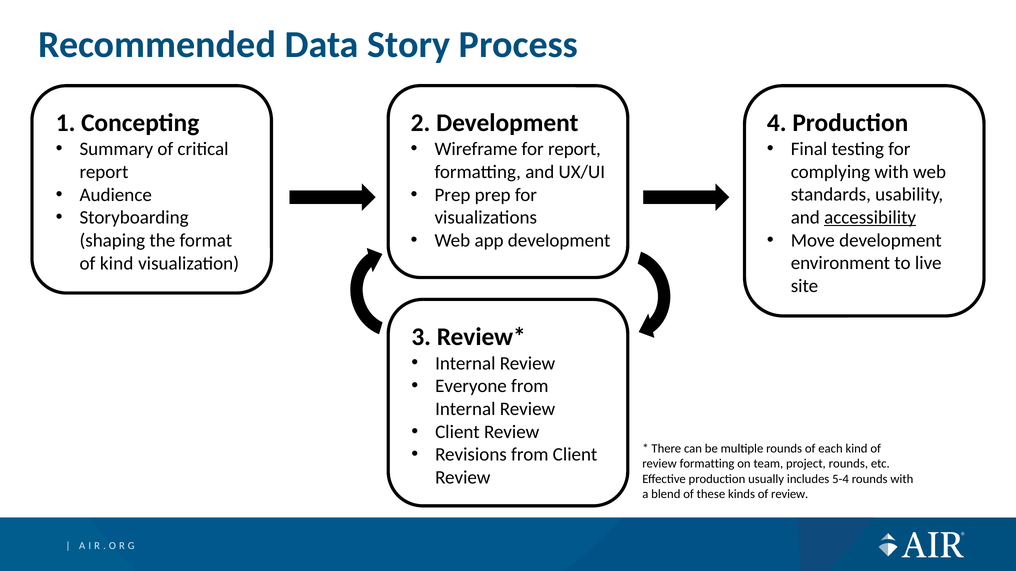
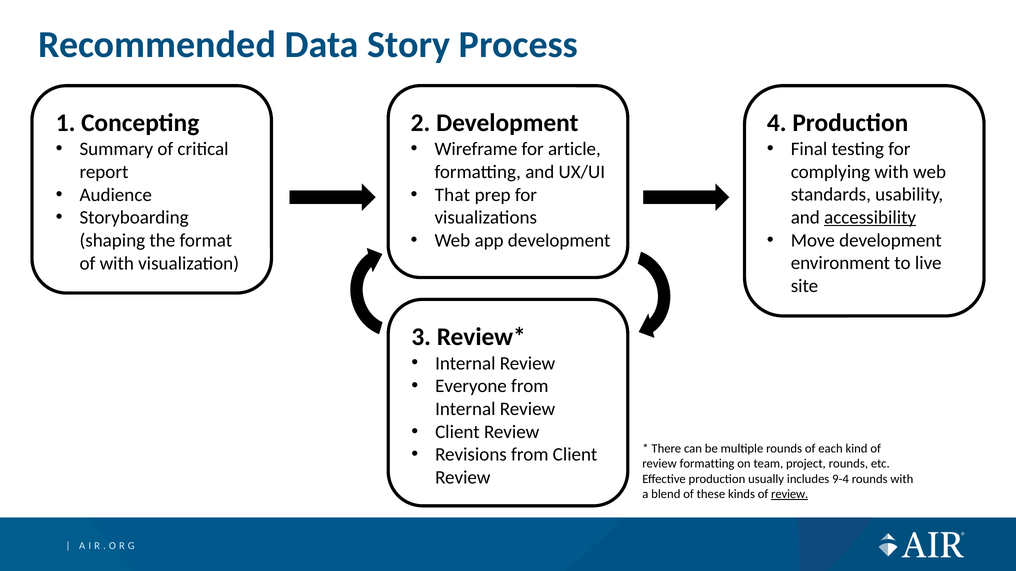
for report: report -> article (574, 149)
Prep: Prep -> That (452, 195)
of kind: kind -> with (117, 264)
5-4: 5-4 -> 9-4 (841, 479)
review underline: none -> present (790, 495)
